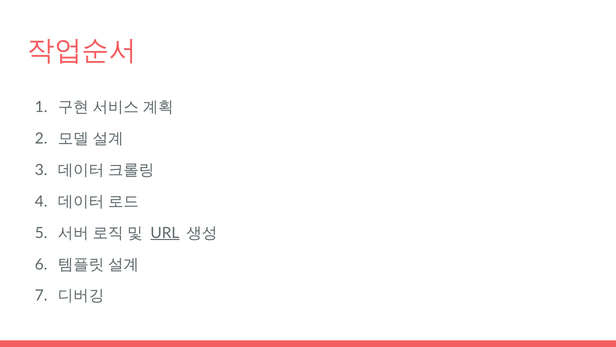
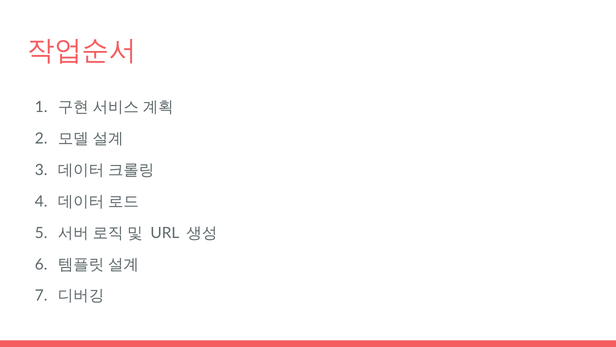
URL underline: present -> none (165, 233)
